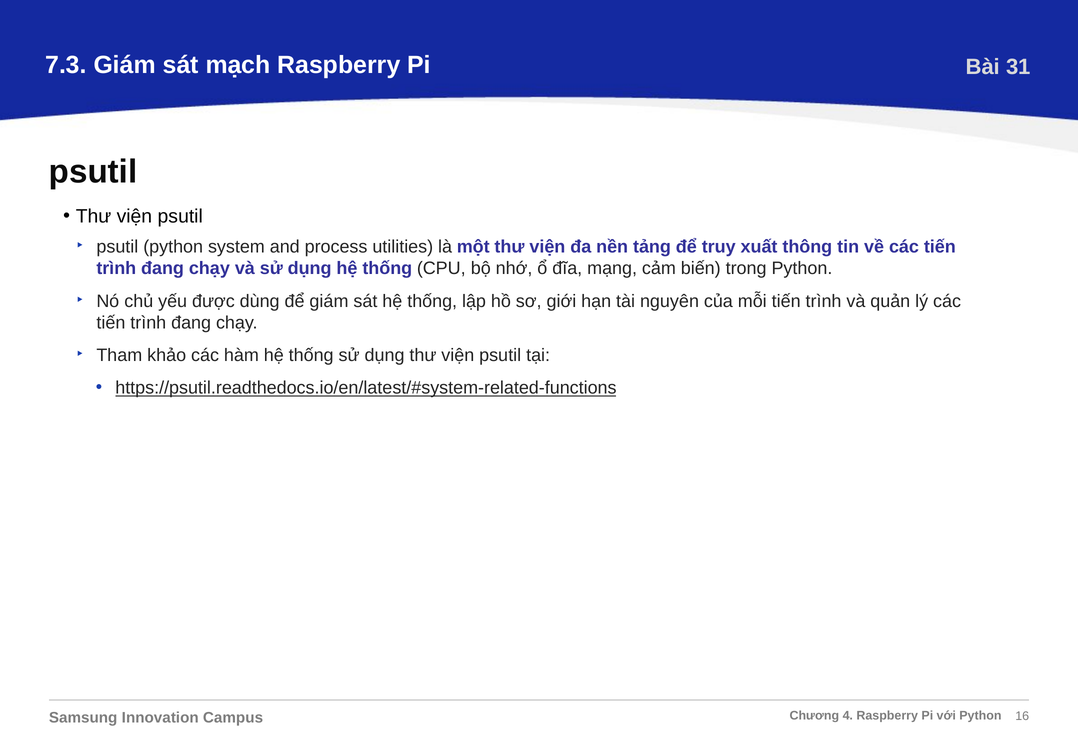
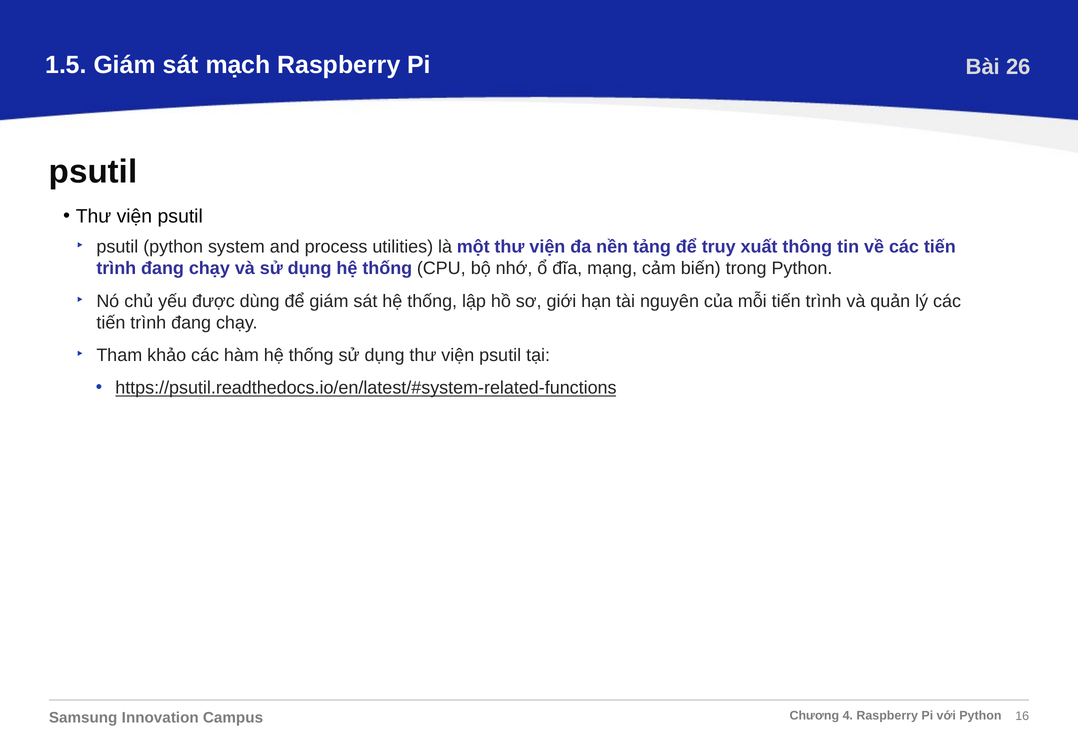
7.3: 7.3 -> 1.5 (66, 65)
31: 31 -> 26 (1018, 67)
